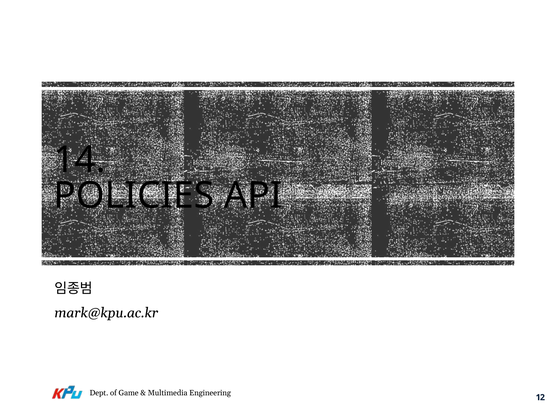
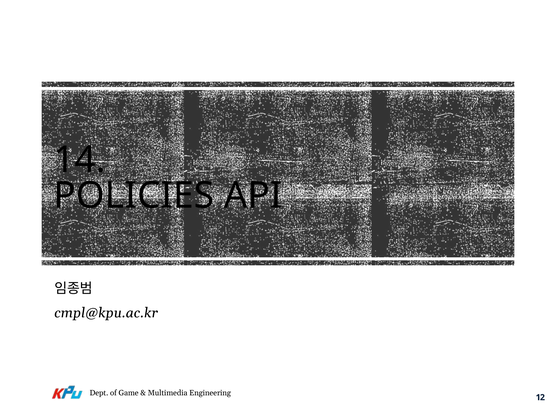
mark@kpu.ac.kr: mark@kpu.ac.kr -> cmpl@kpu.ac.kr (106, 313)
